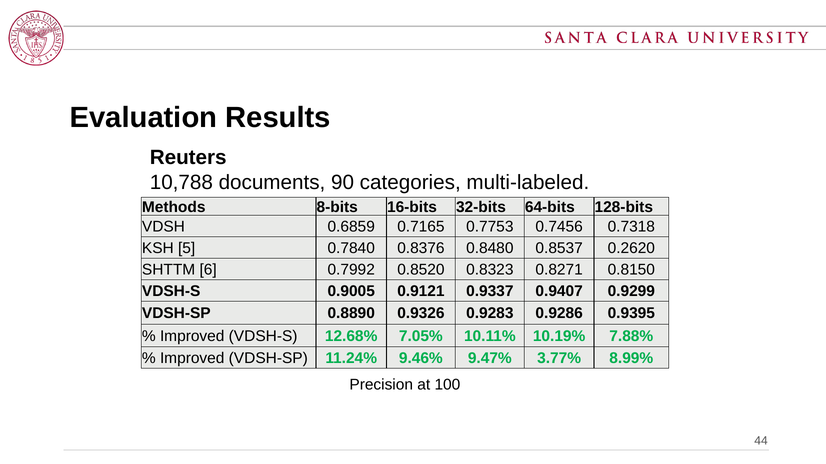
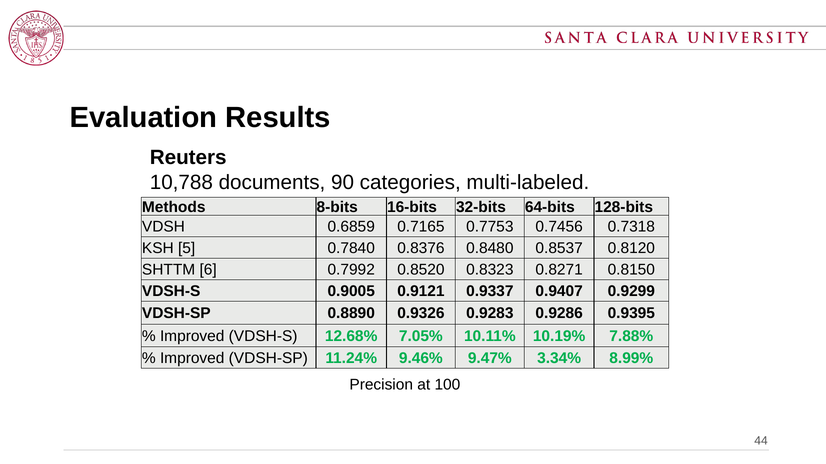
0.2620: 0.2620 -> 0.8120 (631, 248)
3.77%: 3.77% -> 3.34% (559, 358)
